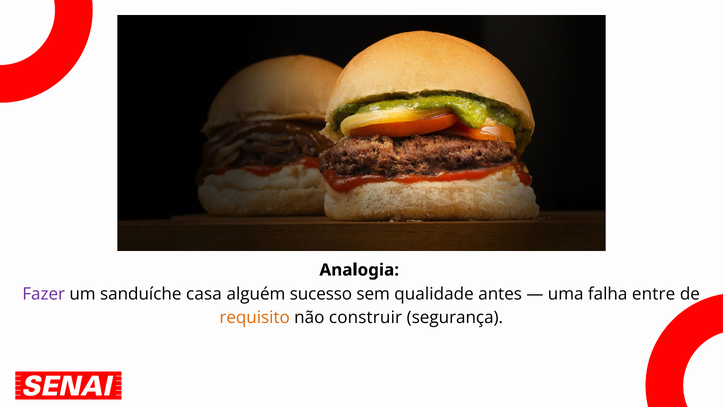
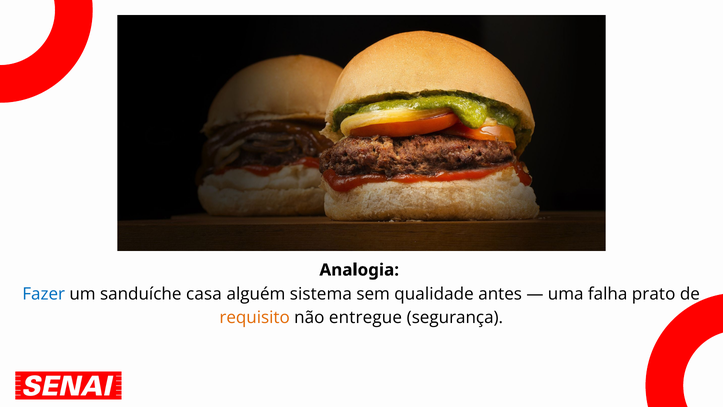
Fazer colour: purple -> blue (44, 294)
sucesso: sucesso -> sistema (321, 294)
entre: entre -> prato (654, 294)
construir: construir -> entregue (365, 318)
